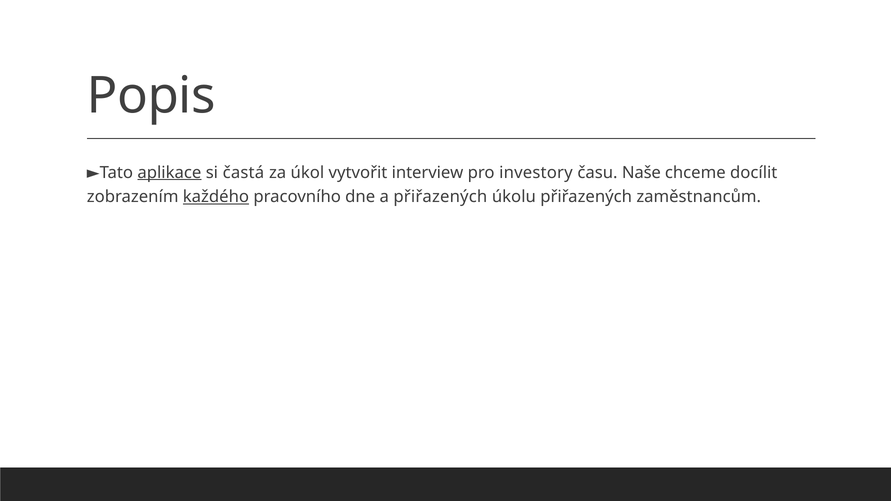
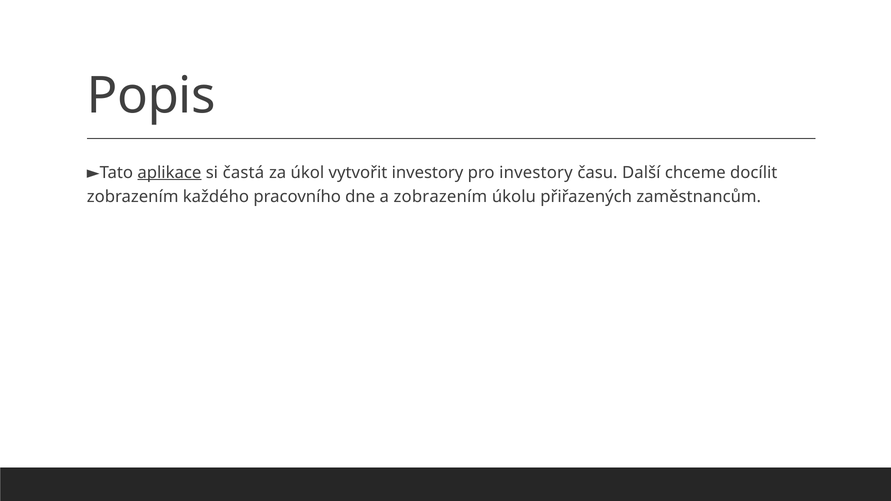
vytvořit interview: interview -> investory (428, 173)
Naše: Naše -> Další (641, 173)
každého underline: present -> none (216, 197)
a přiřazených: přiřazených -> zobrazením (440, 197)
